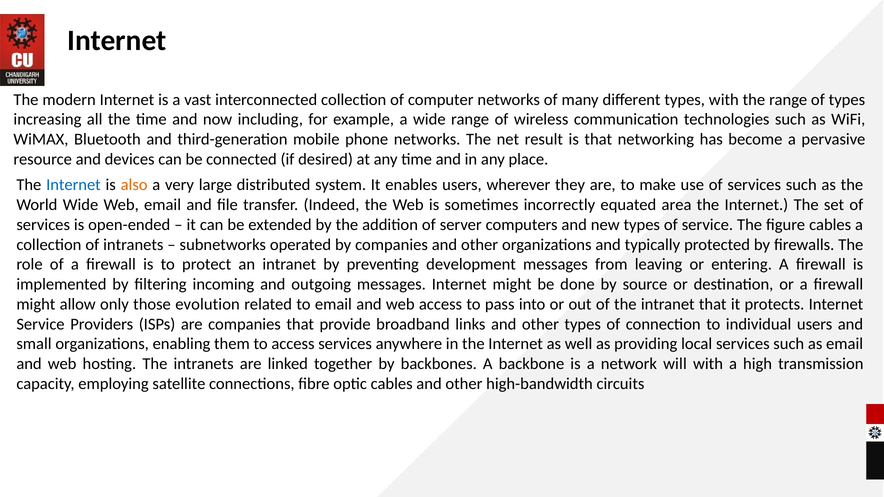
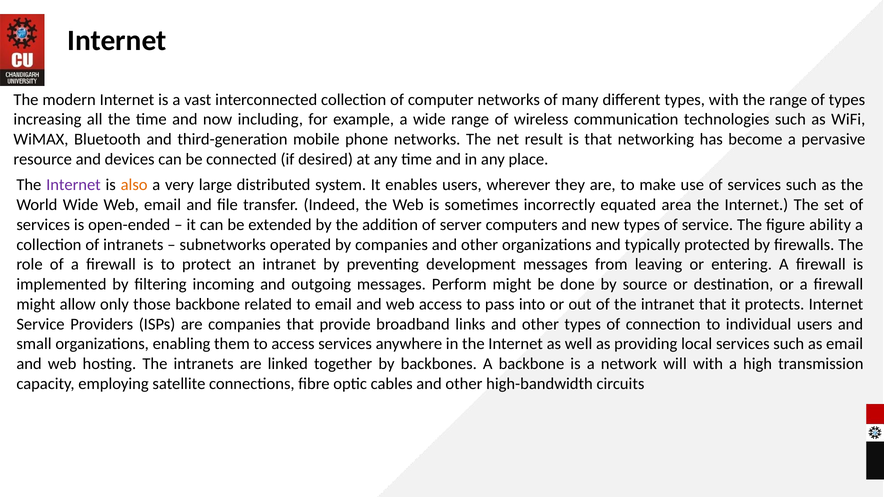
Internet colour: blue -> purple (73, 185)
figure cables: cables -> ability (830, 225)
messages Internet: Internet -> Perform (459, 285)
those evolution: evolution -> backbone (208, 304)
